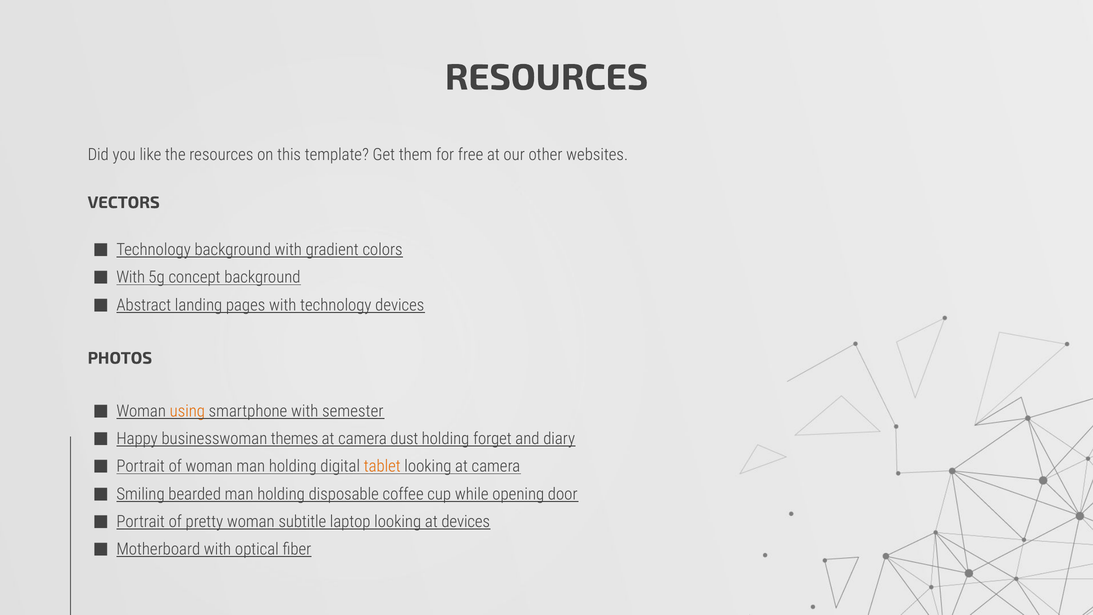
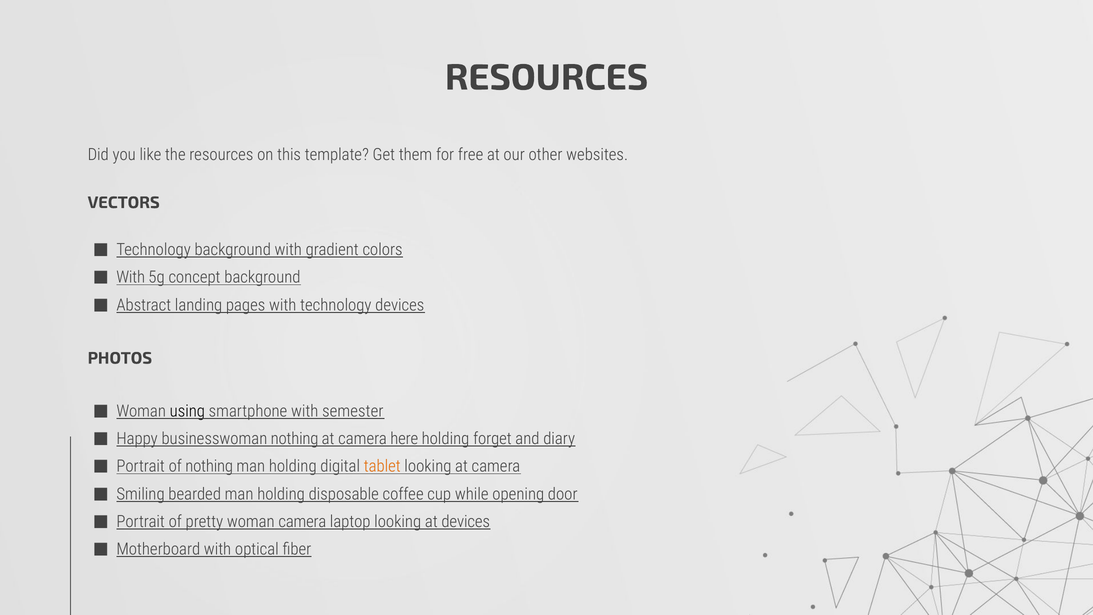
using colour: orange -> black (187, 411)
businesswoman themes: themes -> nothing (295, 439)
dust: dust -> here (404, 439)
of woman: woman -> nothing (209, 466)
woman subtitle: subtitle -> camera (302, 521)
